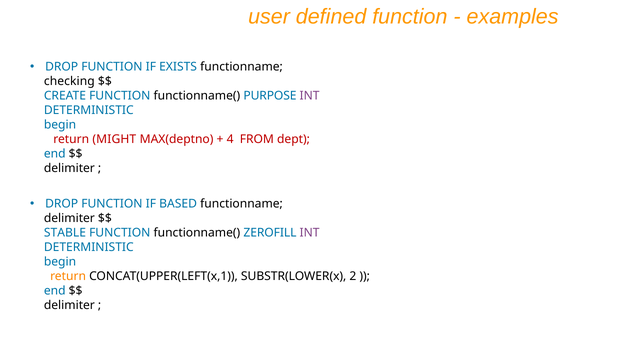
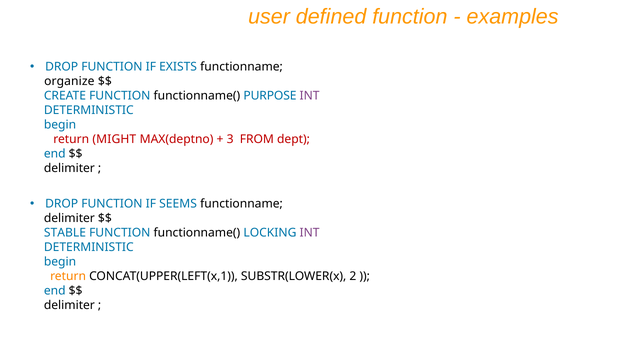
checking: checking -> organize (69, 81)
4: 4 -> 3 (230, 139)
BASED: BASED -> SEEMS (178, 204)
ZEROFILL: ZEROFILL -> LOCKING (270, 233)
